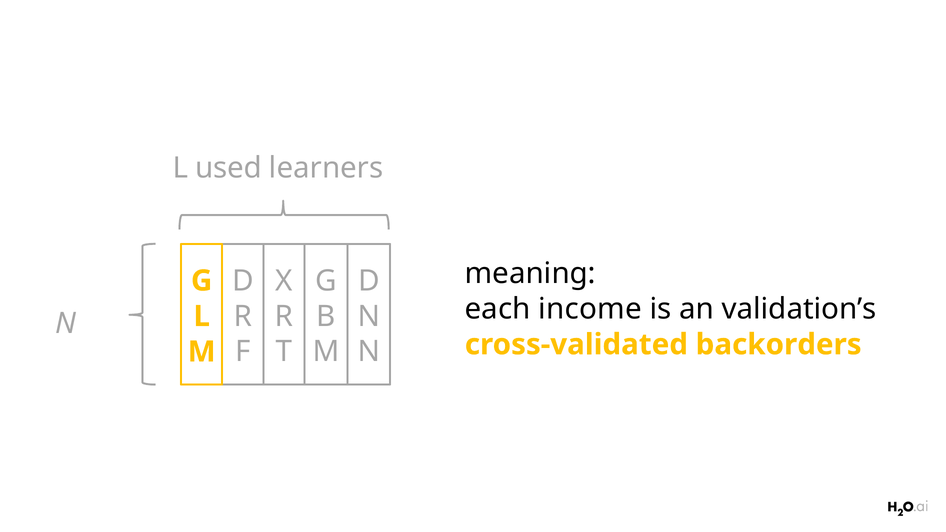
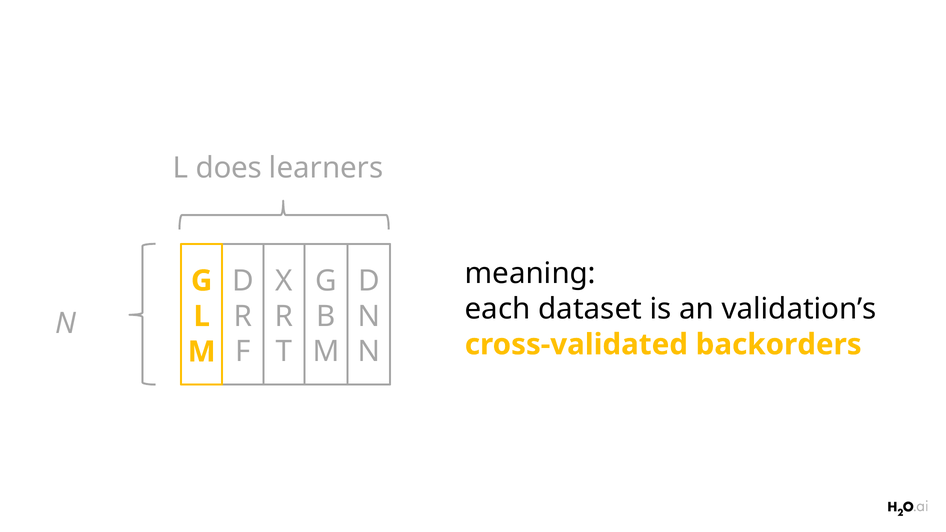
used: used -> does (229, 168)
income: income -> dataset (590, 309)
